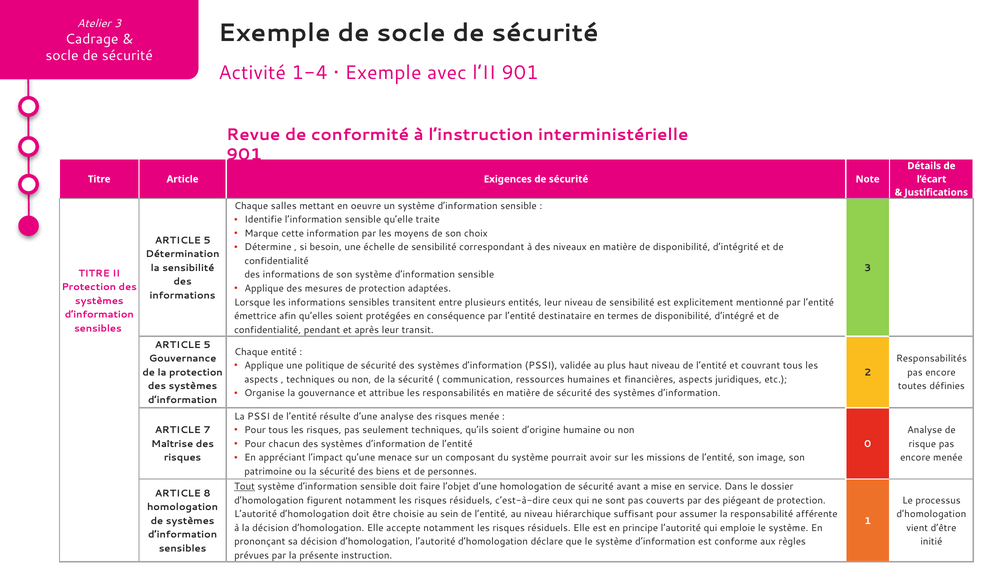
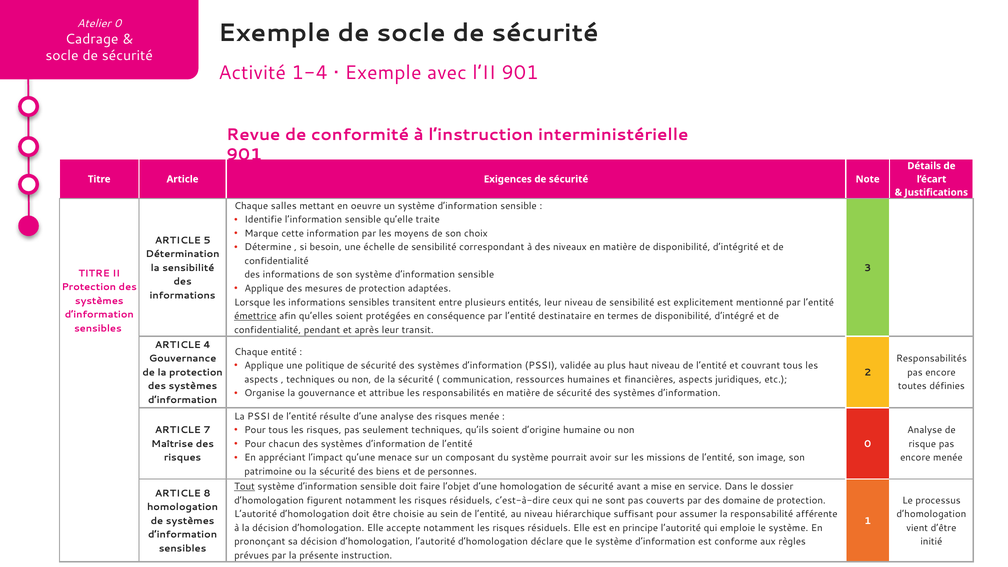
3: 3 -> 0 (118, 24)
émettrice underline: none -> present (255, 316)
5: 5 -> 4 (207, 345)
piégeant: piégeant -> domaine (742, 500)
